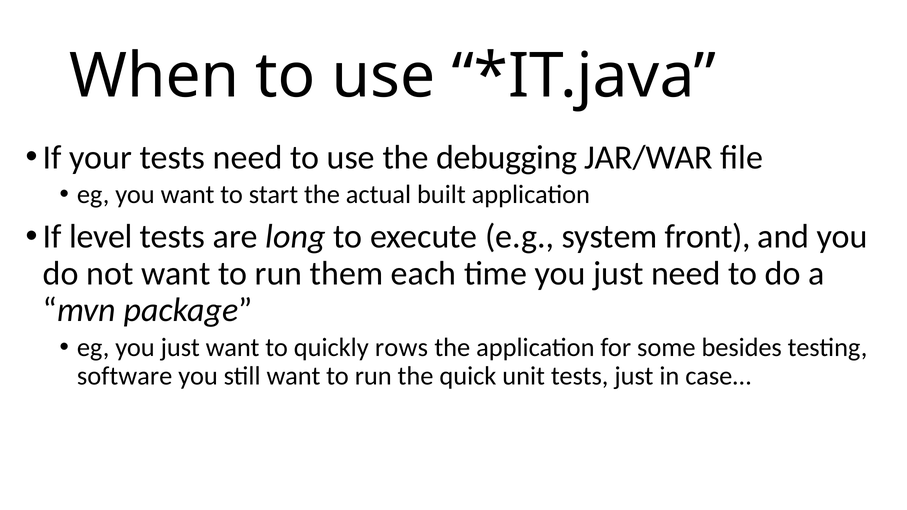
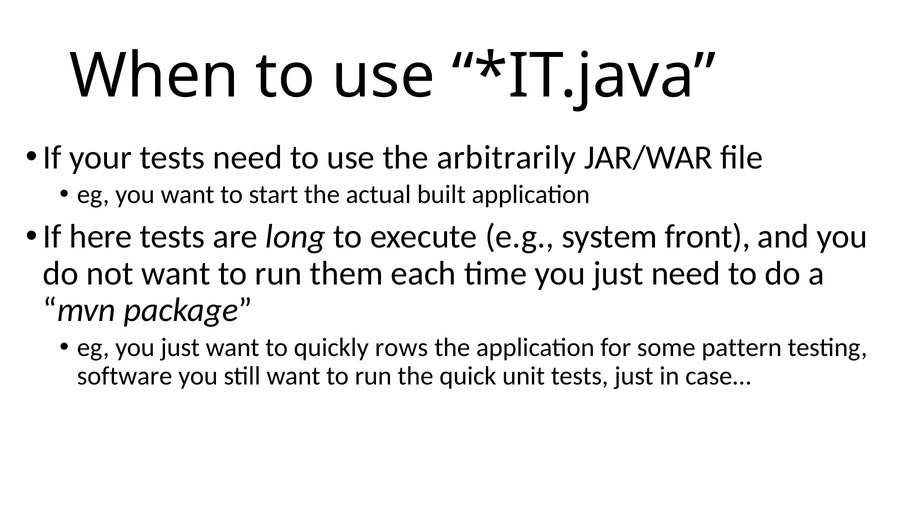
debugging: debugging -> arbitrarily (506, 157)
level: level -> here (101, 237)
besides: besides -> pattern (742, 348)
